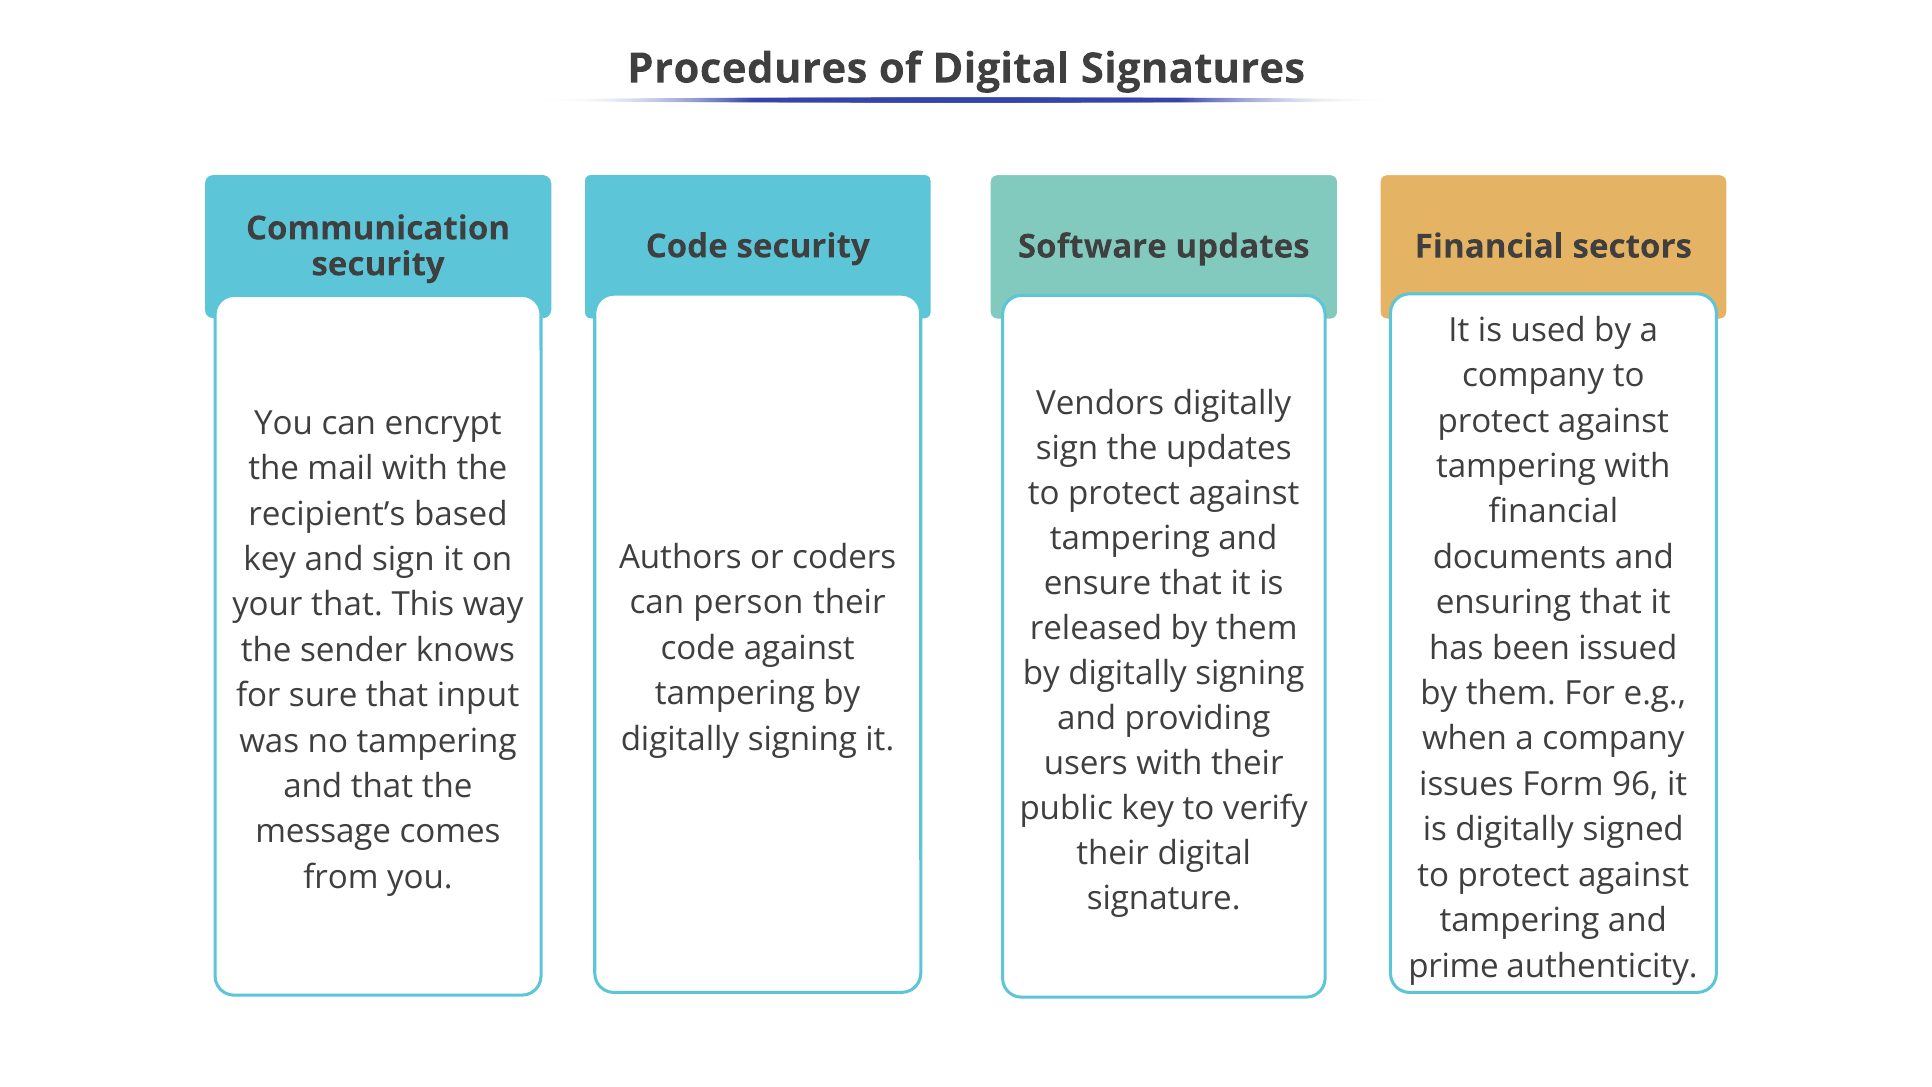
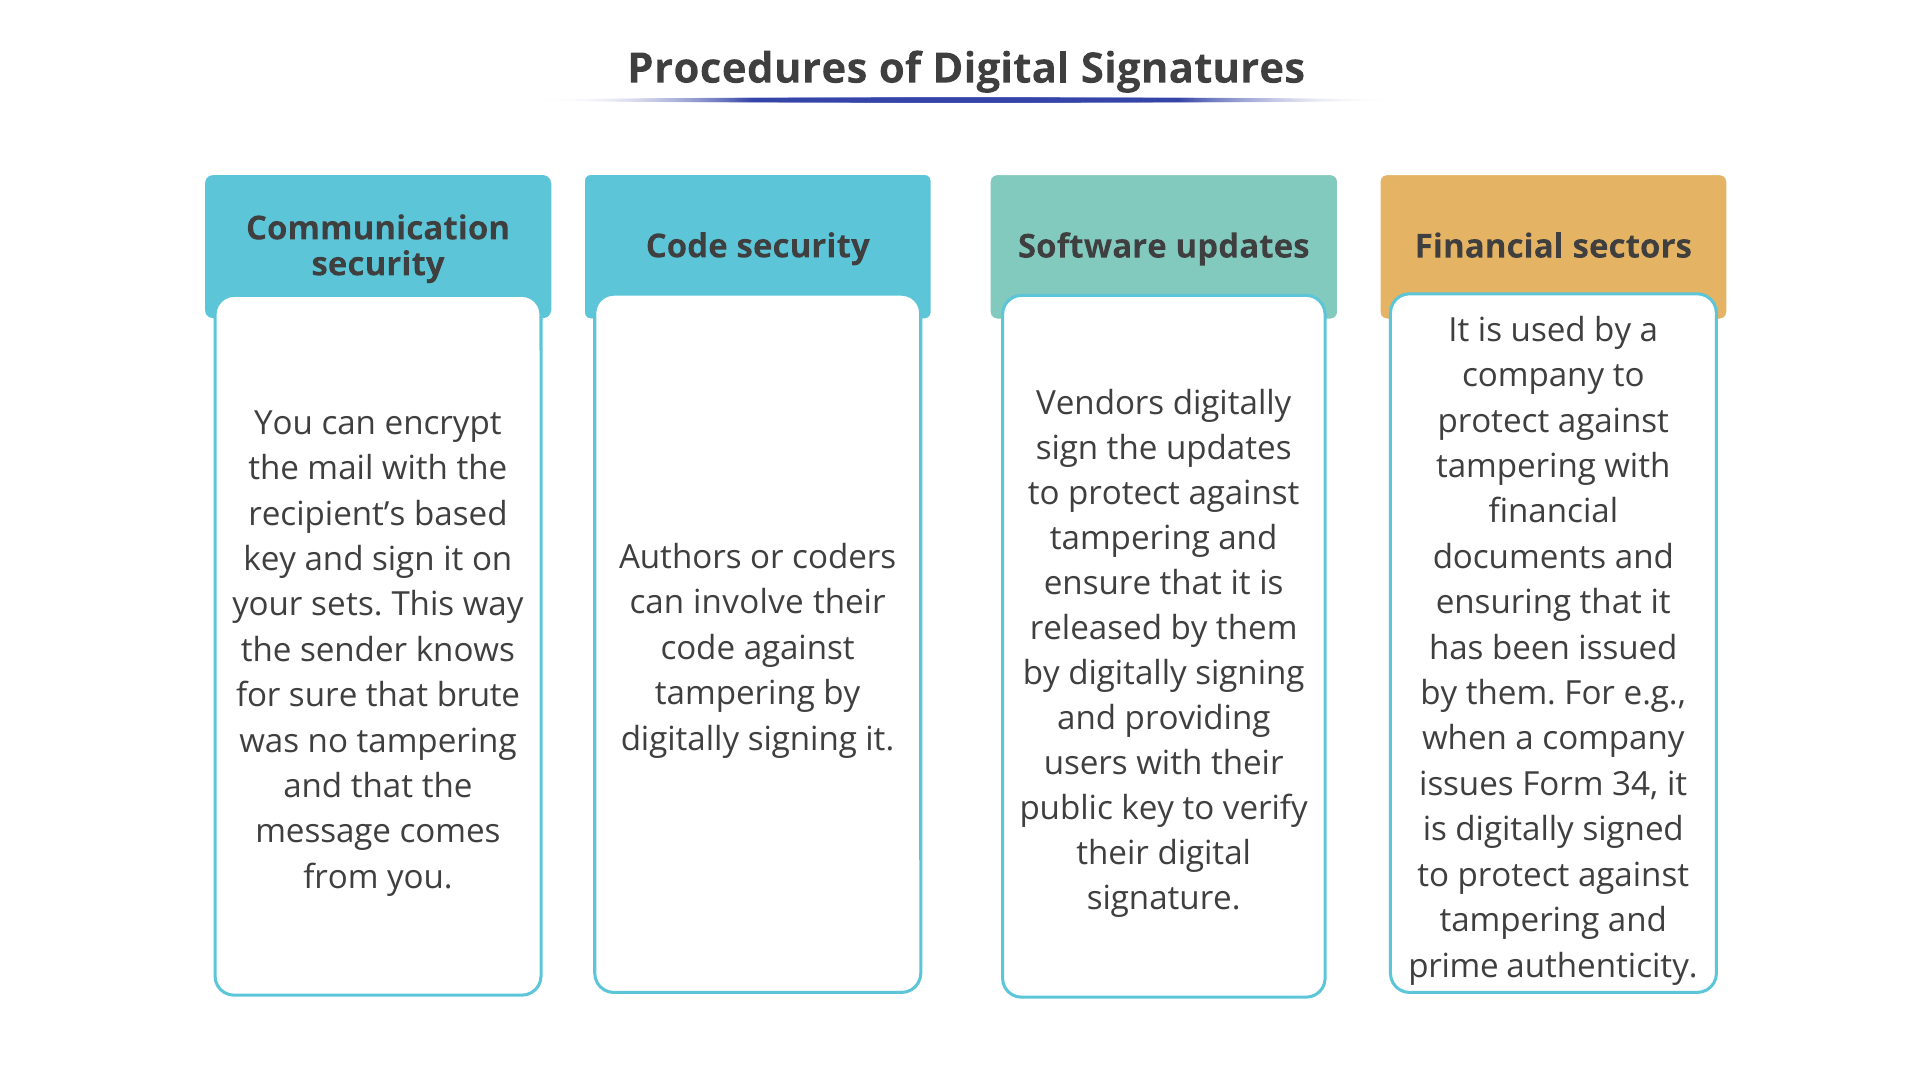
person: person -> involve (748, 603)
your that: that -> sets (347, 605)
input: input -> brute (478, 696)
96: 96 -> 34 (1635, 784)
